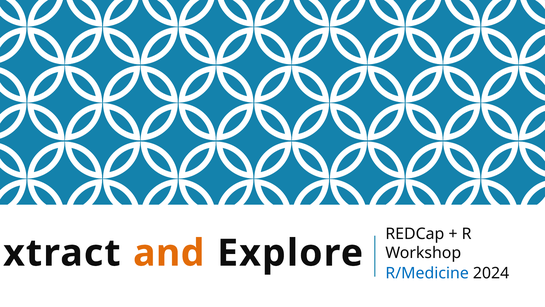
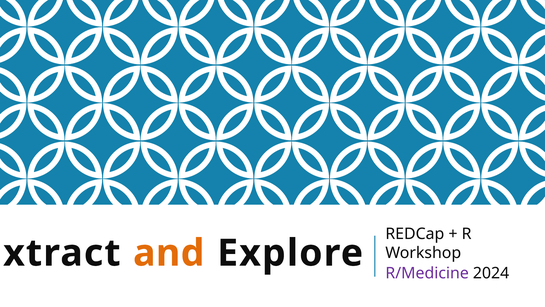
R/Medicine colour: blue -> purple (427, 273)
